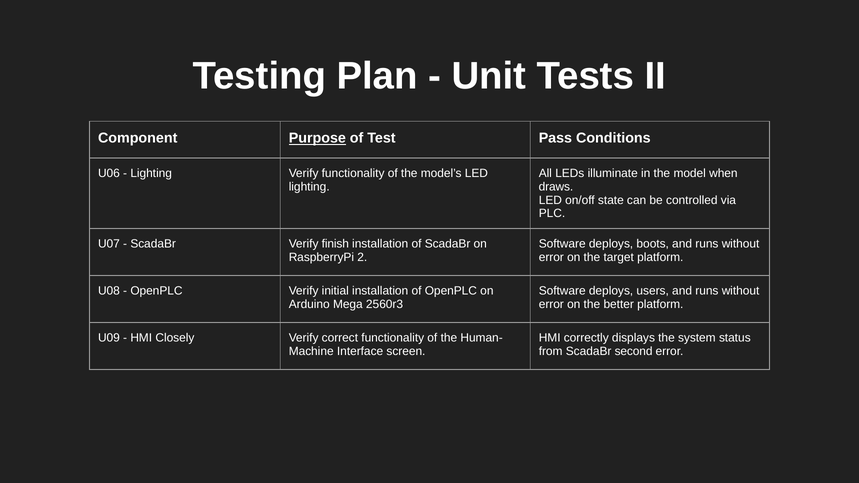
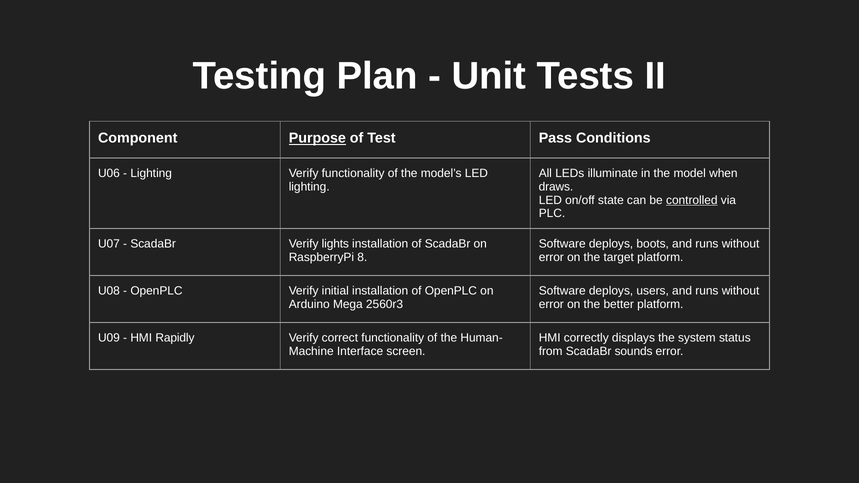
controlled underline: none -> present (692, 200)
finish: finish -> lights (335, 244)
2: 2 -> 8 (362, 257)
Closely: Closely -> Rapidly (175, 338)
second: second -> sounds (634, 351)
